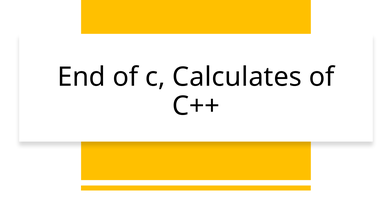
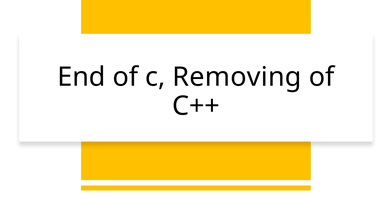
Calculates: Calculates -> Removing (237, 77)
